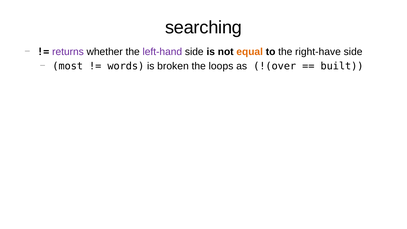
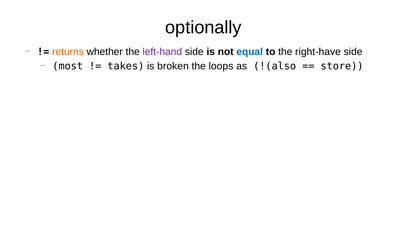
searching: searching -> optionally (203, 27)
returns colour: purple -> orange (68, 52)
equal colour: orange -> blue (250, 52)
words: words -> takes (126, 66)
!(over: !(over -> !(also (275, 66)
built: built -> store (342, 66)
